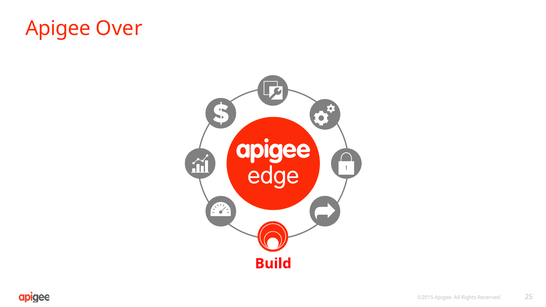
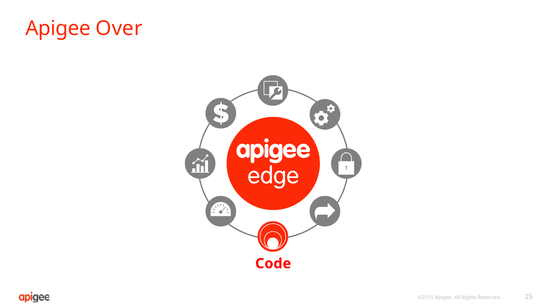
Build: Build -> Code (273, 264)
